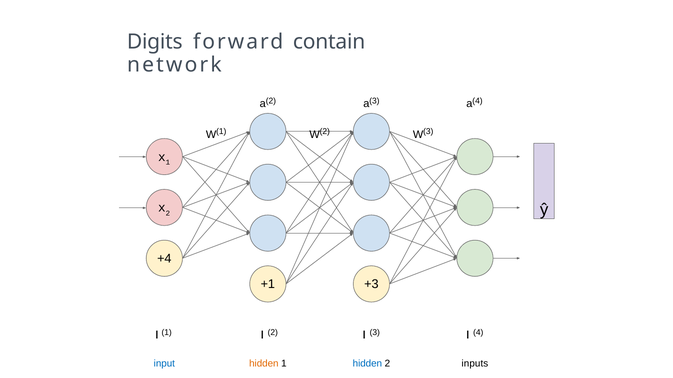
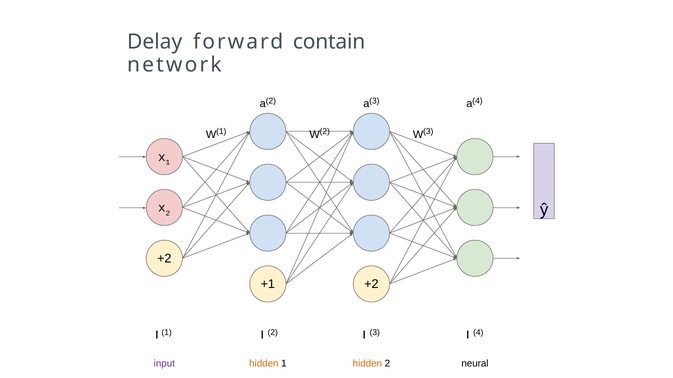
Digits: Digits -> Delay (155, 42)
+4: +4 -> +2 (164, 259)
+1 +3: +3 -> +2 (371, 285)
input colour: blue -> purple (164, 364)
hidden colour: blue -> orange (367, 364)
inputs: inputs -> neural (475, 364)
